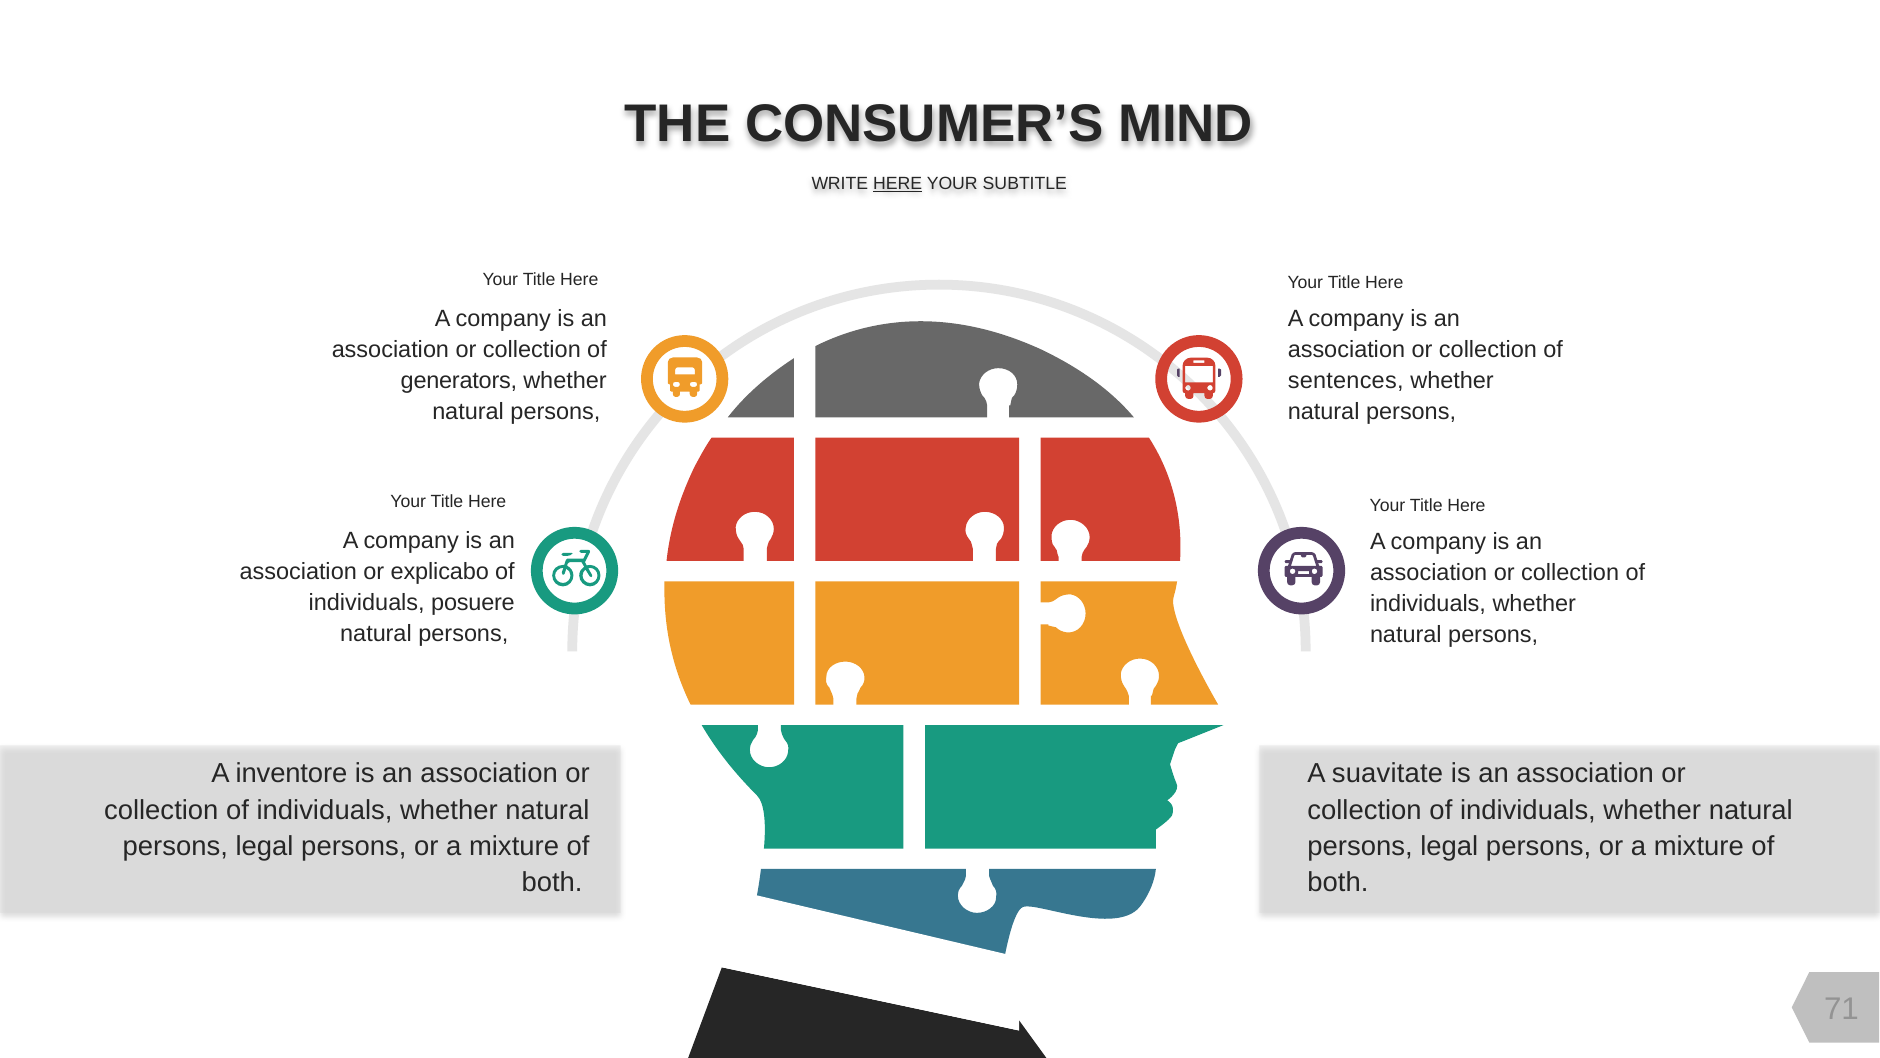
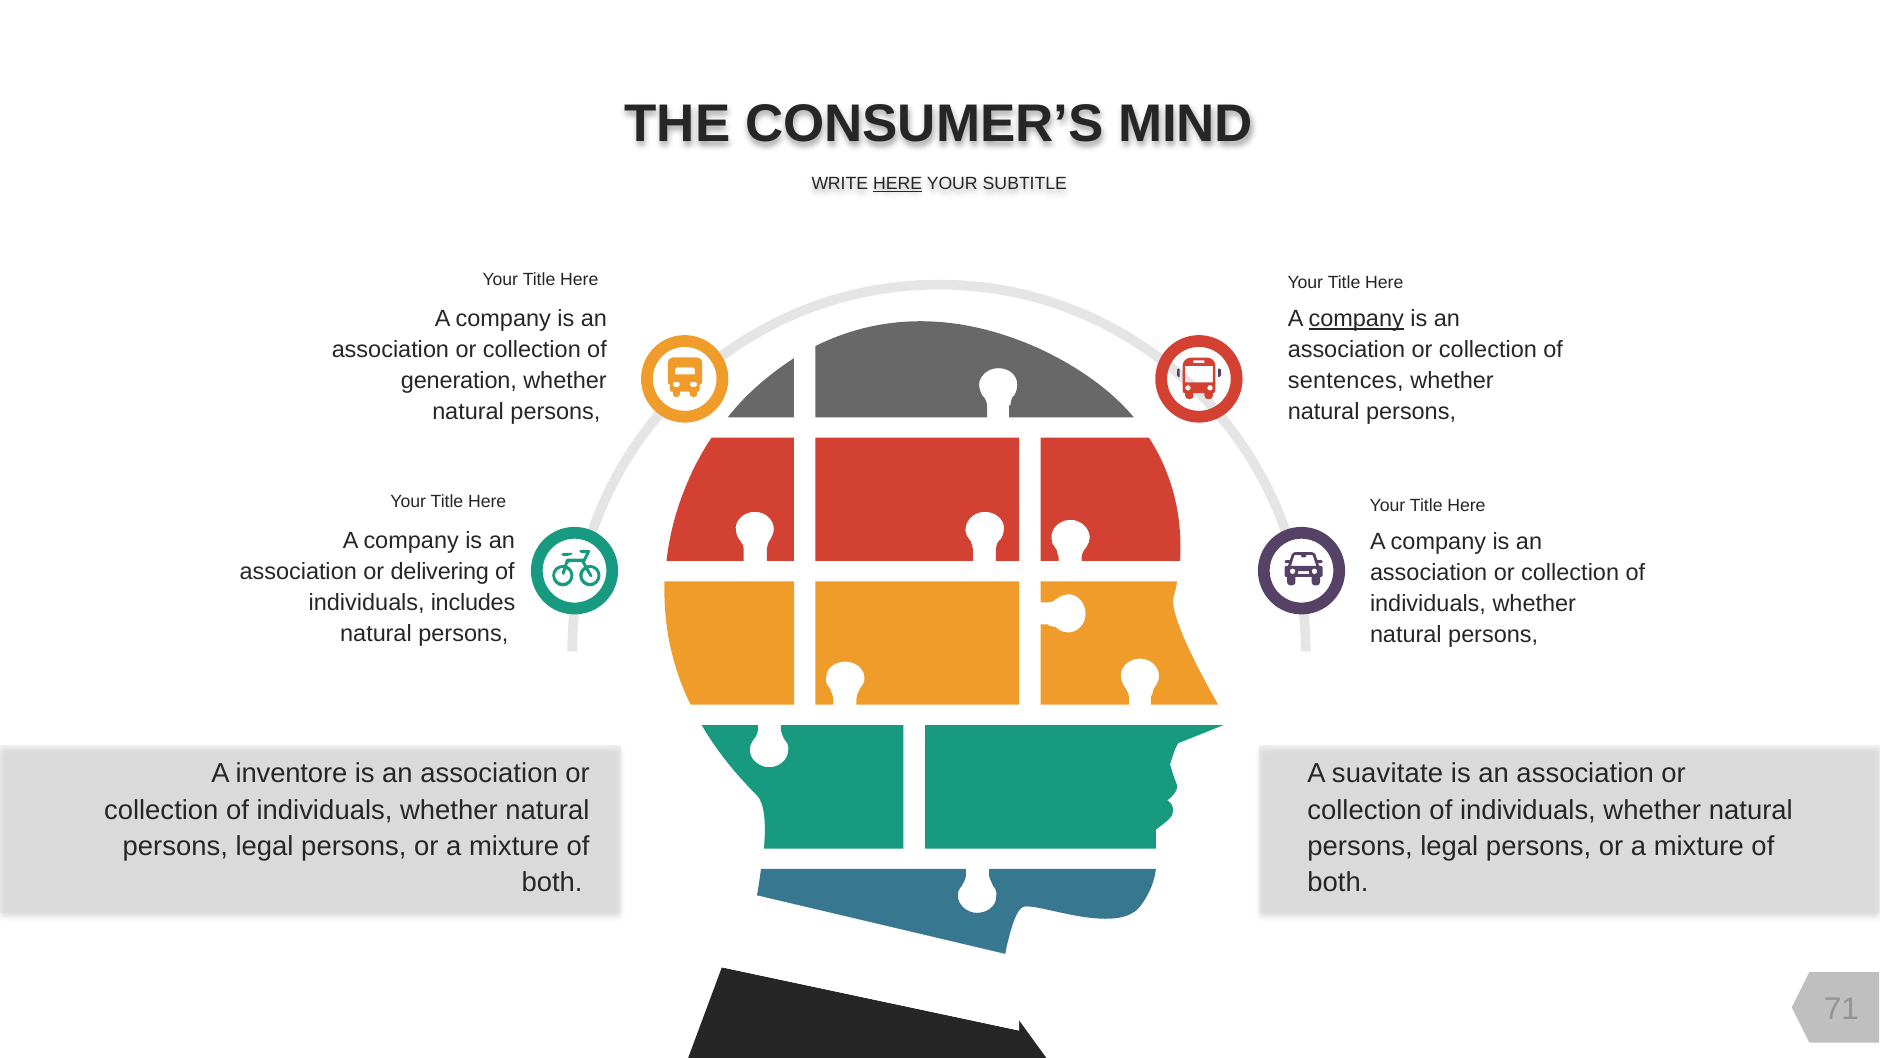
company underline: none -> present (1356, 319)
generators: generators -> generation (459, 380)
explicabo: explicabo -> delivering (440, 572)
posuere: posuere -> includes (473, 603)
